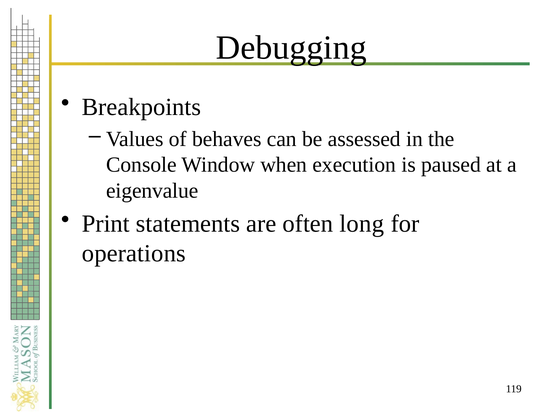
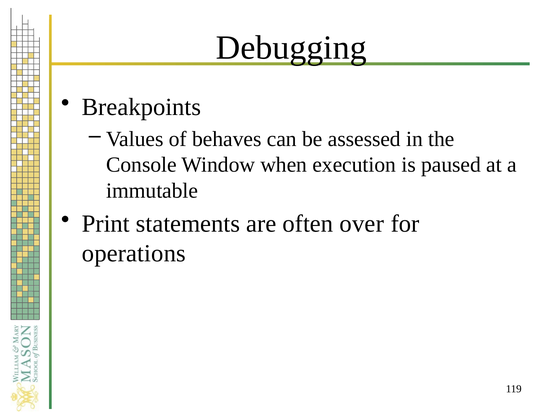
eigenvalue: eigenvalue -> immutable (152, 191)
long: long -> over (362, 224)
